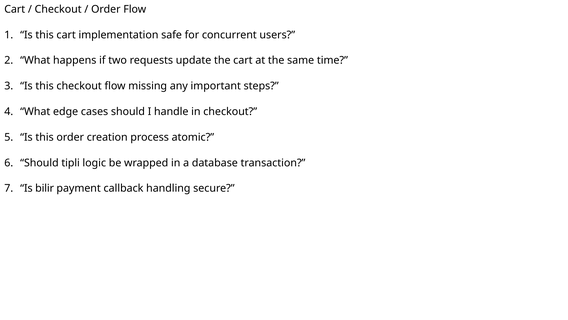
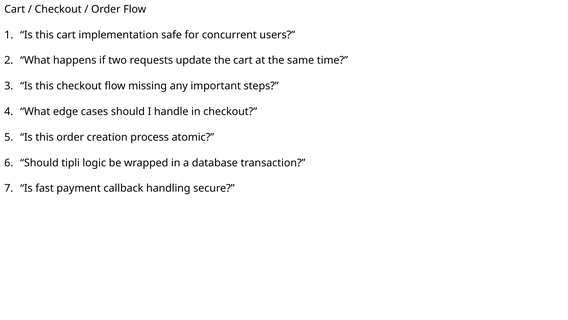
bilir: bilir -> fast (45, 188)
